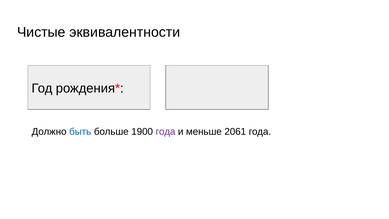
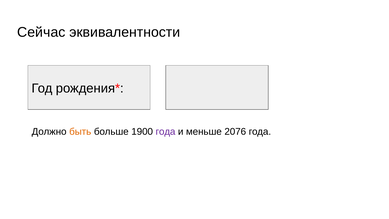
Чистые: Чистые -> Сейчас (41, 32)
быть colour: blue -> orange (80, 131)
2061: 2061 -> 2076 (235, 131)
